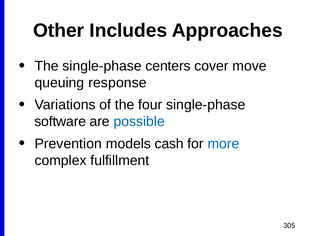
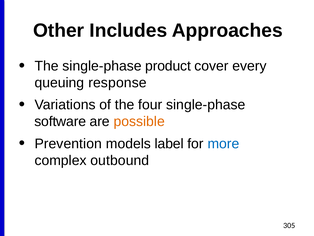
centers: centers -> product (168, 66)
move: move -> every (249, 66)
possible colour: blue -> orange (139, 121)
cash: cash -> label (169, 143)
fulfillment: fulfillment -> outbound (120, 160)
